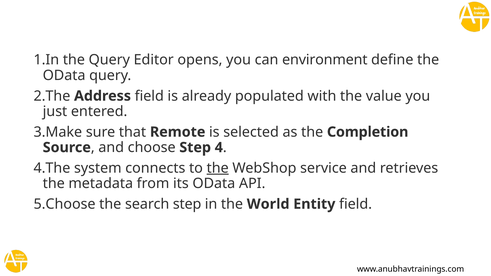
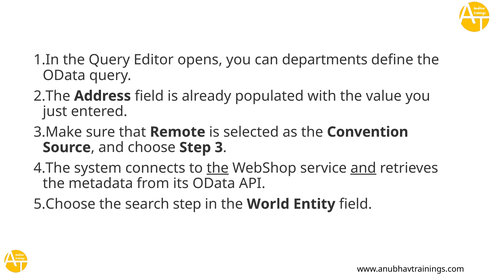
environment: environment -> departments (325, 60)
Completion: Completion -> Convention (368, 132)
Step 4: 4 -> 3 (219, 148)
and underline: none -> present (363, 168)
